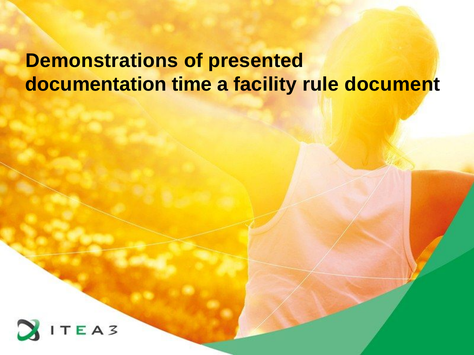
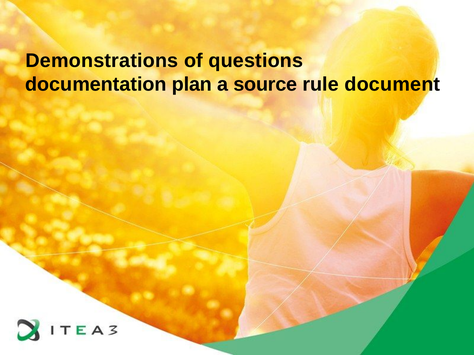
presented: presented -> questions (256, 61)
time: time -> plan (192, 84)
facility: facility -> source (265, 84)
